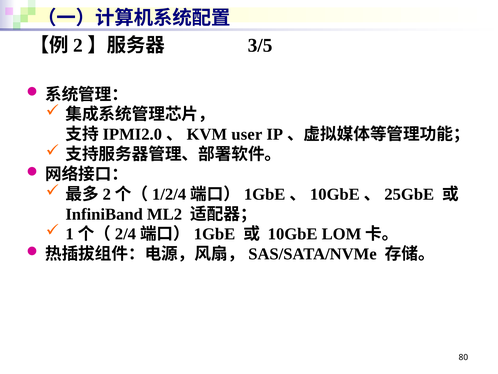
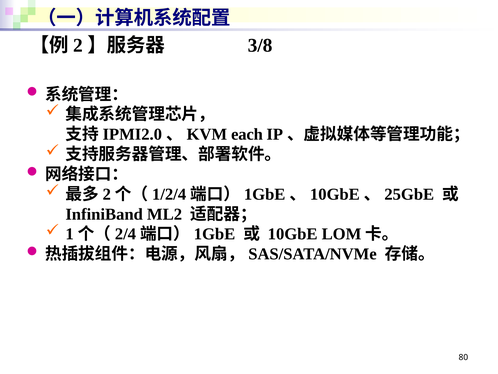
3/5: 3/5 -> 3/8 (260, 45)
user: user -> each (247, 134)
